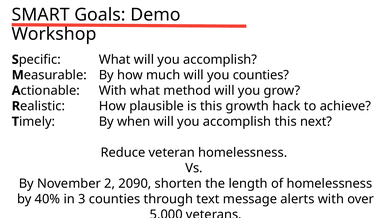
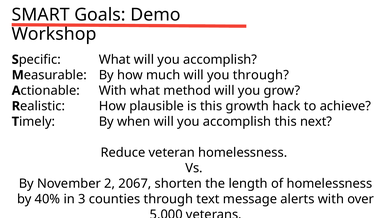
you counties: counties -> through (261, 75)
2090: 2090 -> 2067 (135, 183)
